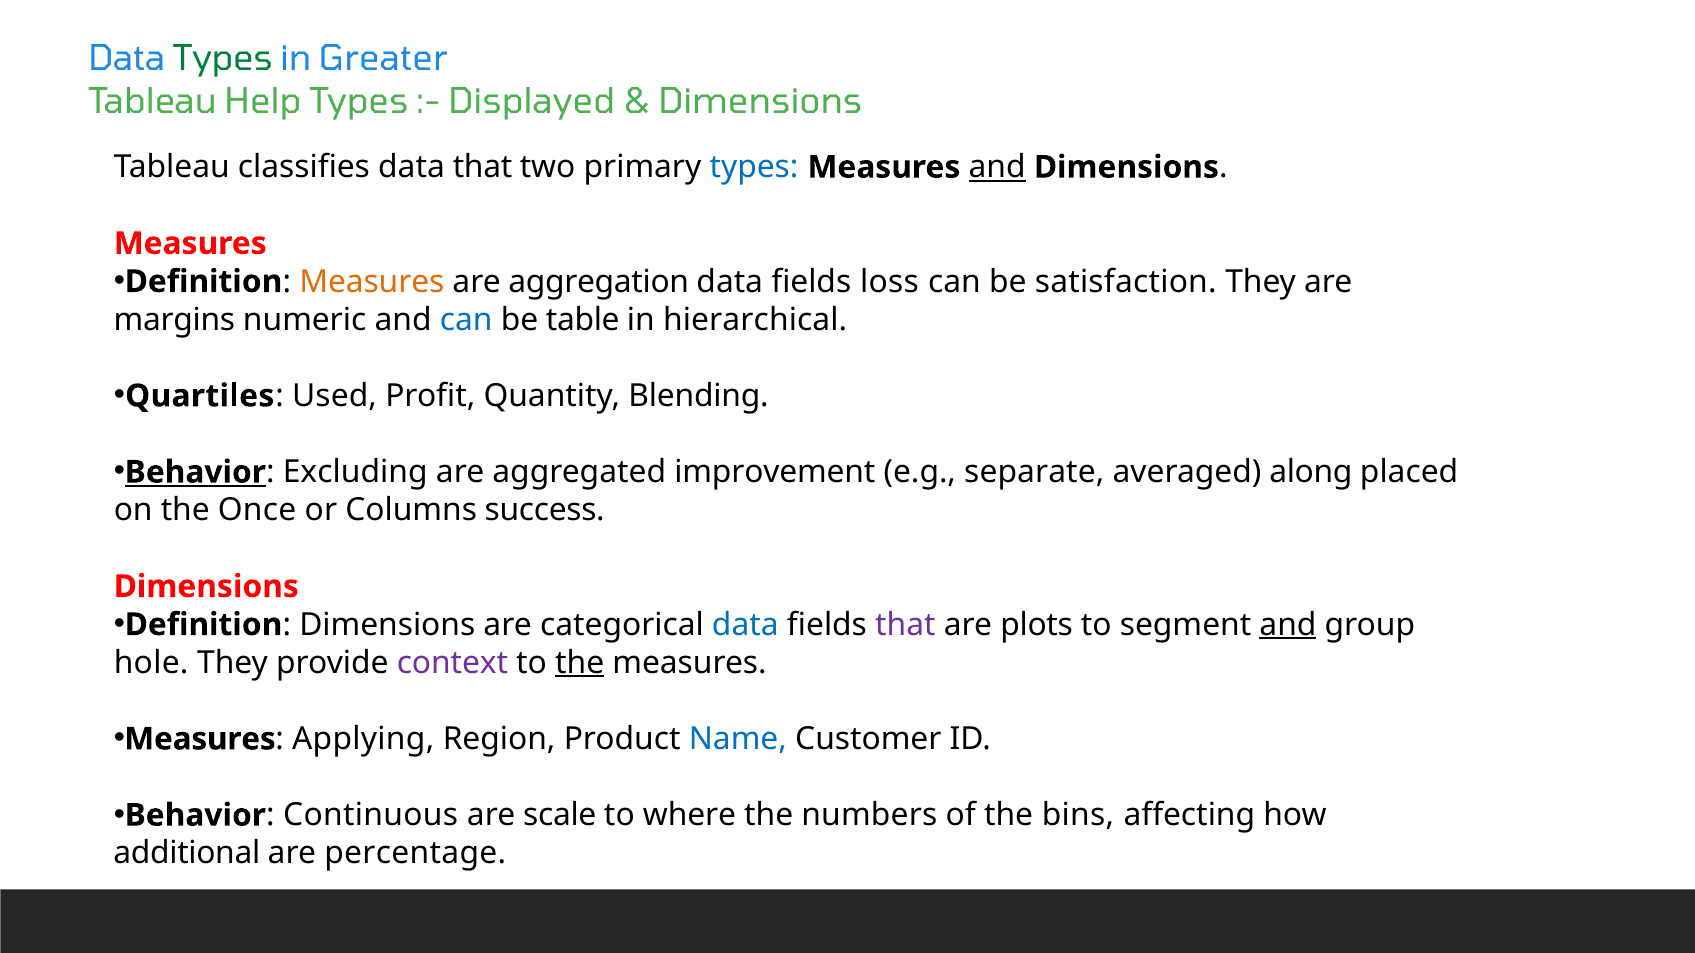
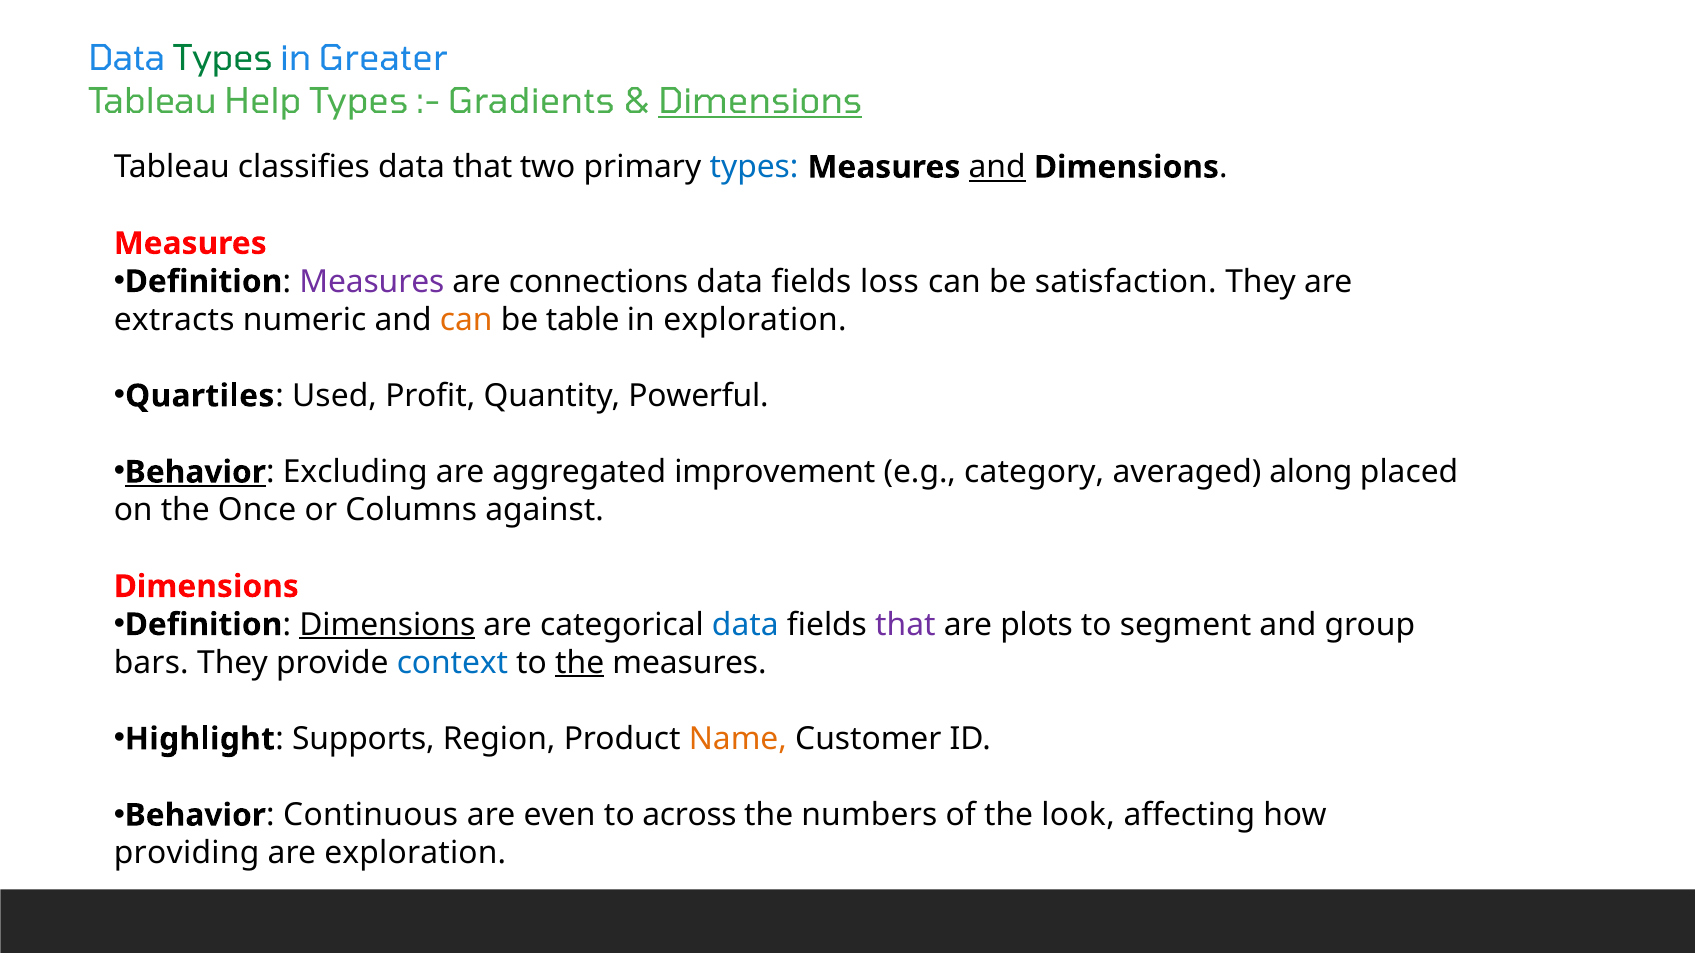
Displayed: Displayed -> Gradients (532, 101)
Dimensions underline: none -> present (760, 101)
Measures colour: orange -> purple (372, 282)
aggregation: aggregation -> connections (599, 282)
margins: margins -> extracts (174, 320)
can colour: blue -> orange (466, 320)
in hierarchical: hierarchical -> exploration (755, 320)
Blending: Blending -> Powerful (699, 396)
separate: separate -> category (1034, 472)
success: success -> against (545, 511)
Dimensions underline: none -> present (387, 625)
and underline: present -> none (1288, 625)
hole: hole -> bars (151, 663)
context colour: purple -> blue (452, 663)
Measures: Measures -> Highlight (200, 739)
Applying: Applying -> Supports (363, 739)
Name colour: blue -> orange (738, 739)
scale: scale -> even (560, 816)
where: where -> across (690, 816)
bins: bins -> look (1078, 816)
additional: additional -> providing (187, 854)
are percentage: percentage -> exploration (415, 854)
